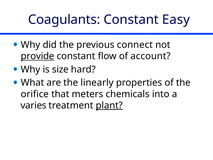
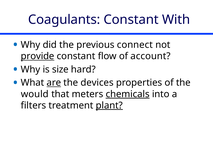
Easy: Easy -> With (176, 20)
are underline: none -> present (54, 83)
linearly: linearly -> devices (97, 83)
orifice: orifice -> would (35, 94)
chemicals underline: none -> present (128, 94)
varies: varies -> filters (33, 105)
